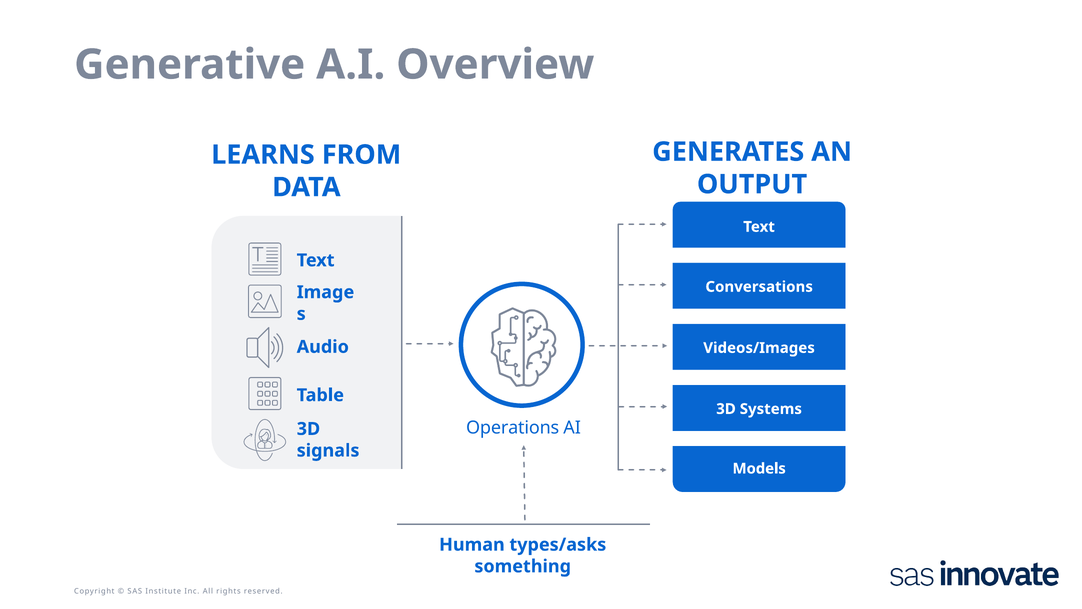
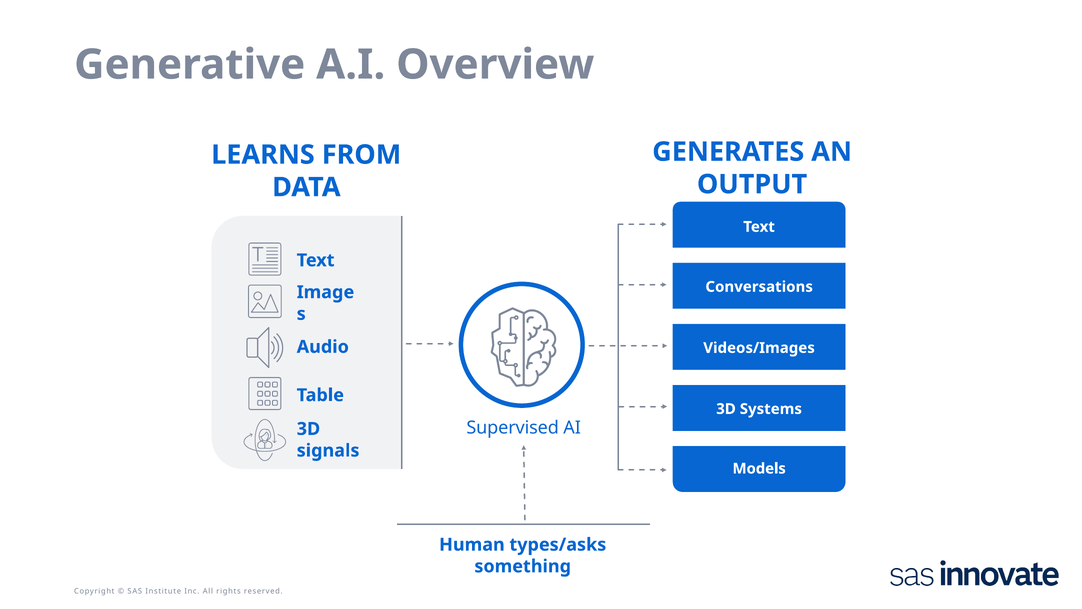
Operations: Operations -> Supervised (513, 427)
